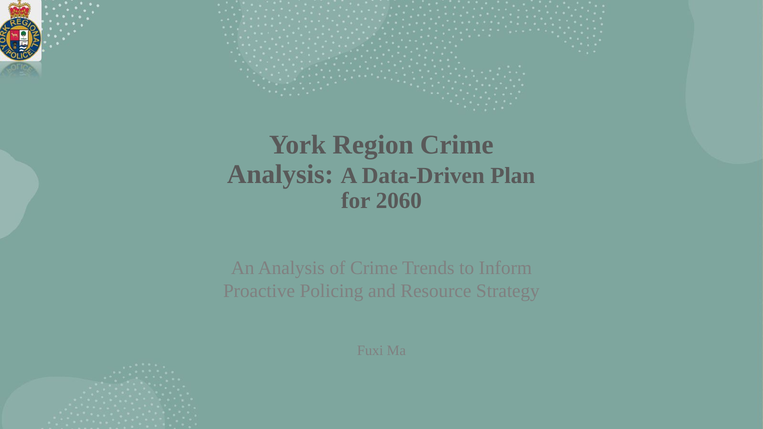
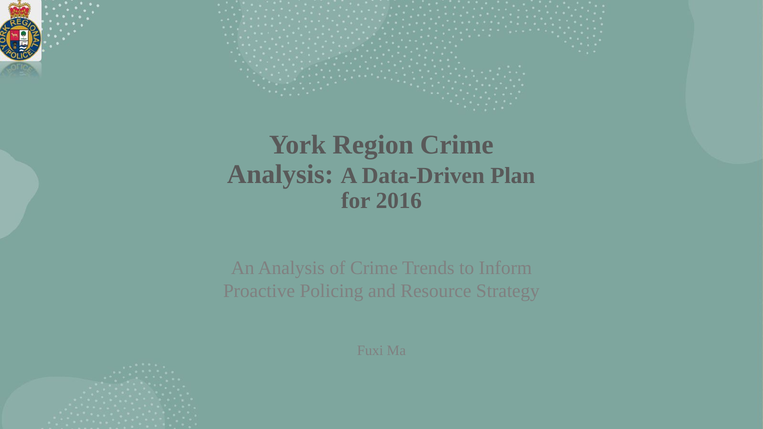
2060: 2060 -> 2016 (399, 201)
